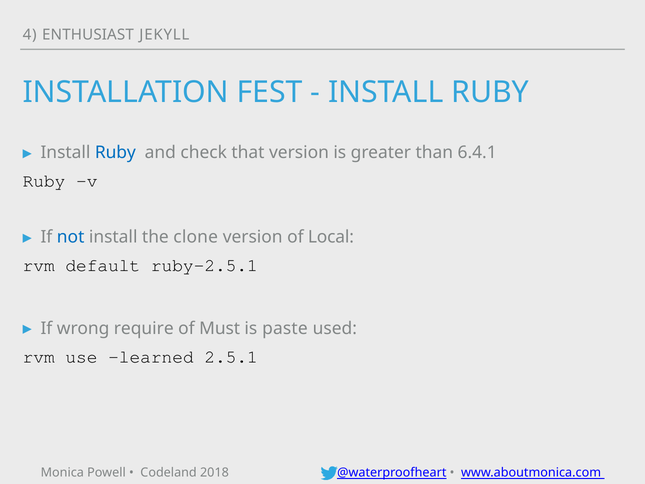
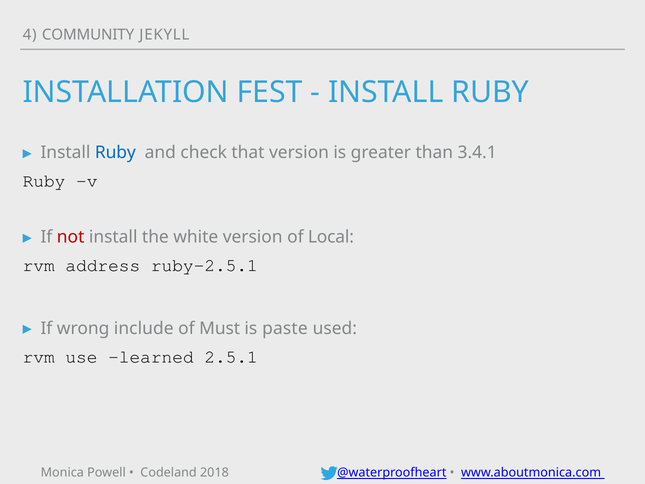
ENTHUSIAST: ENTHUSIAST -> COMMUNITY (88, 35)
6.4.1: 6.4.1 -> 3.4.1 (477, 153)
not colour: blue -> red (71, 237)
clone: clone -> white (196, 237)
default: default -> address (103, 265)
require: require -> include (144, 328)
